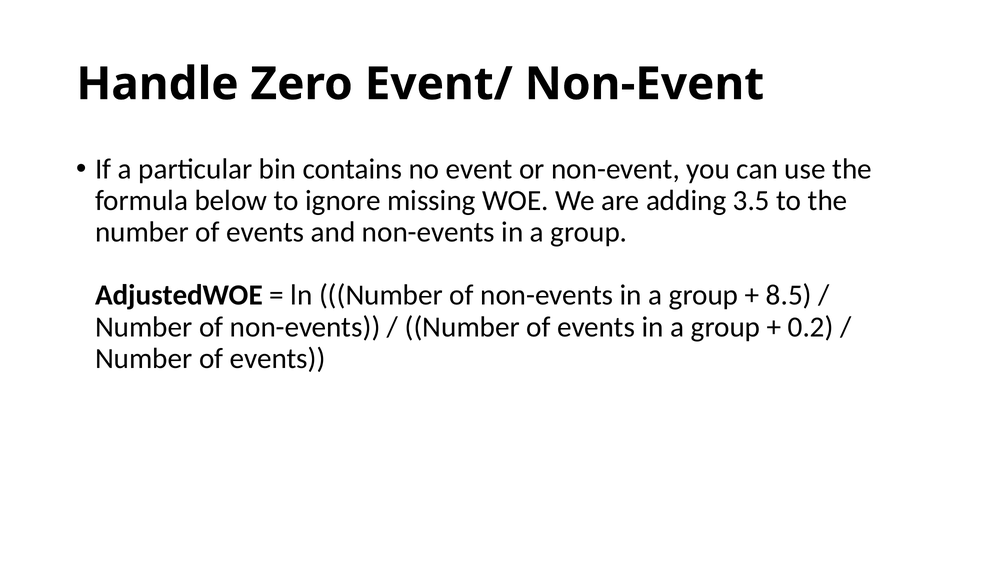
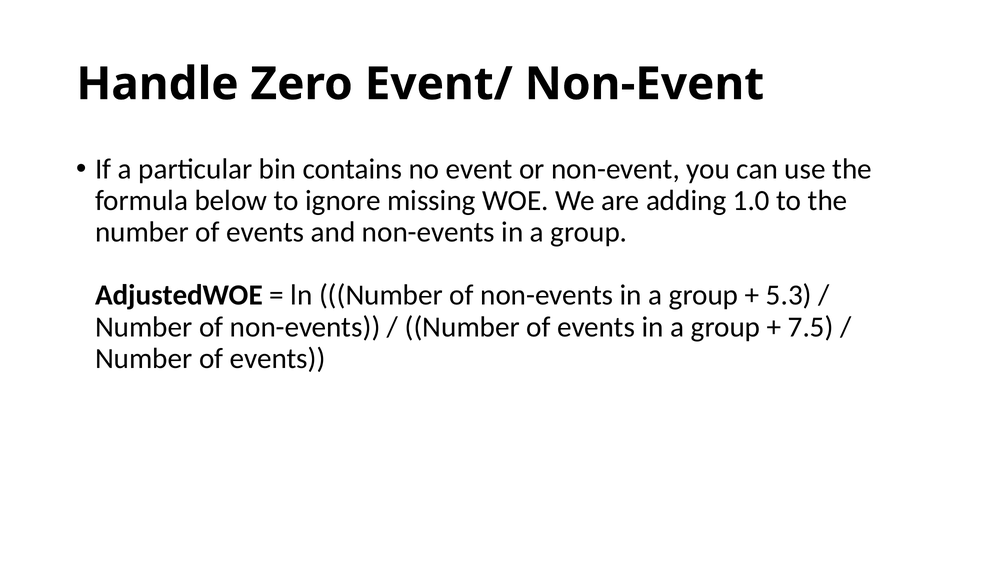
3.5: 3.5 -> 1.0 (751, 201)
8.5: 8.5 -> 5.3 (789, 295)
0.2: 0.2 -> 7.5 (811, 327)
